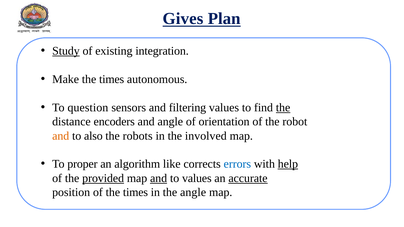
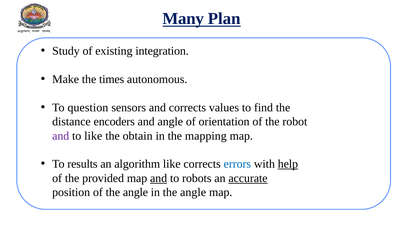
Gives: Gives -> Many (183, 19)
Study underline: present -> none (66, 51)
and filtering: filtering -> corrects (187, 108)
the underline: present -> none (283, 108)
and colour: orange -> purple (61, 136)
to also: also -> like (93, 136)
robots: robots -> obtain (138, 136)
involved: involved -> mapping (206, 136)
proper: proper -> results (82, 164)
provided underline: present -> none (103, 178)
to values: values -> robots (197, 178)
of the times: times -> angle (135, 193)
